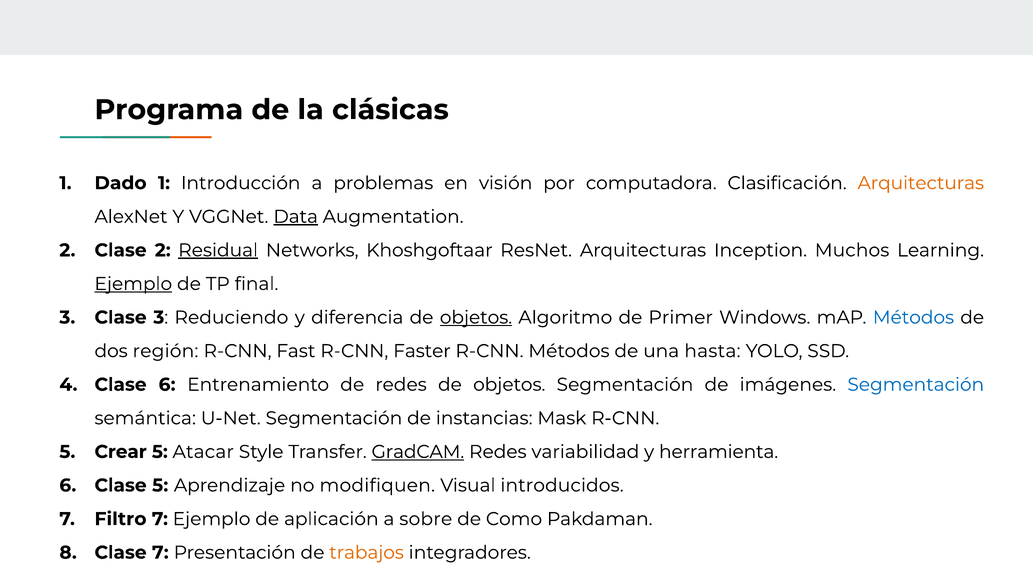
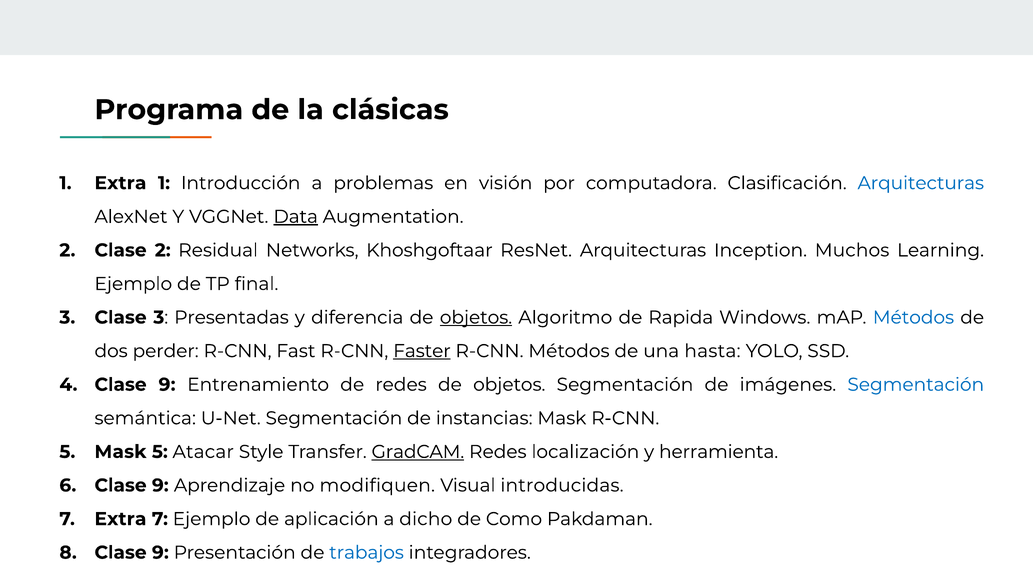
1 Dado: Dado -> Extra (120, 183)
Arquitecturas colour: orange -> blue (921, 183)
Residual underline: present -> none (218, 250)
Ejemplo underline: present -> none (133, 284)
Reduciendo: Reduciendo -> Presentadas (232, 317)
Primer: Primer -> Rapida (681, 317)
región: región -> perder (166, 351)
Faster underline: none -> present (422, 351)
4 Clase 6: 6 -> 9 (167, 385)
5 Crear: Crear -> Mask (120, 452)
variabilidad: variabilidad -> localización (585, 452)
6 Clase 5: 5 -> 9 (160, 485)
introducidos: introducidos -> introducidas (562, 485)
7 Filtro: Filtro -> Extra (120, 519)
sobre: sobre -> dicho (426, 519)
8 Clase 7: 7 -> 9 (160, 553)
trabajos colour: orange -> blue (367, 553)
